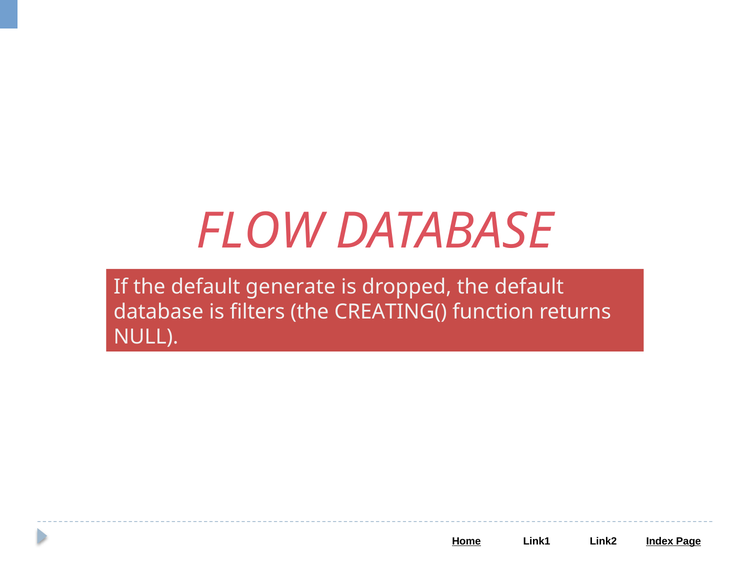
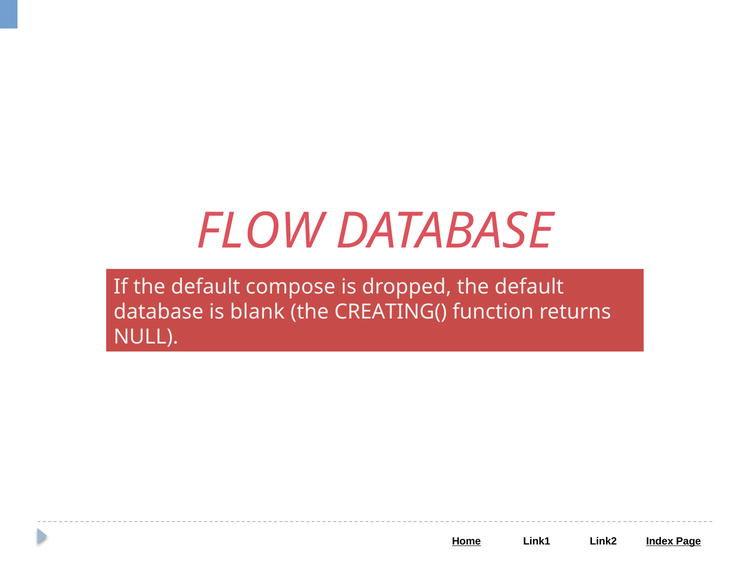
generate: generate -> compose (291, 286)
filters: filters -> blank (257, 311)
